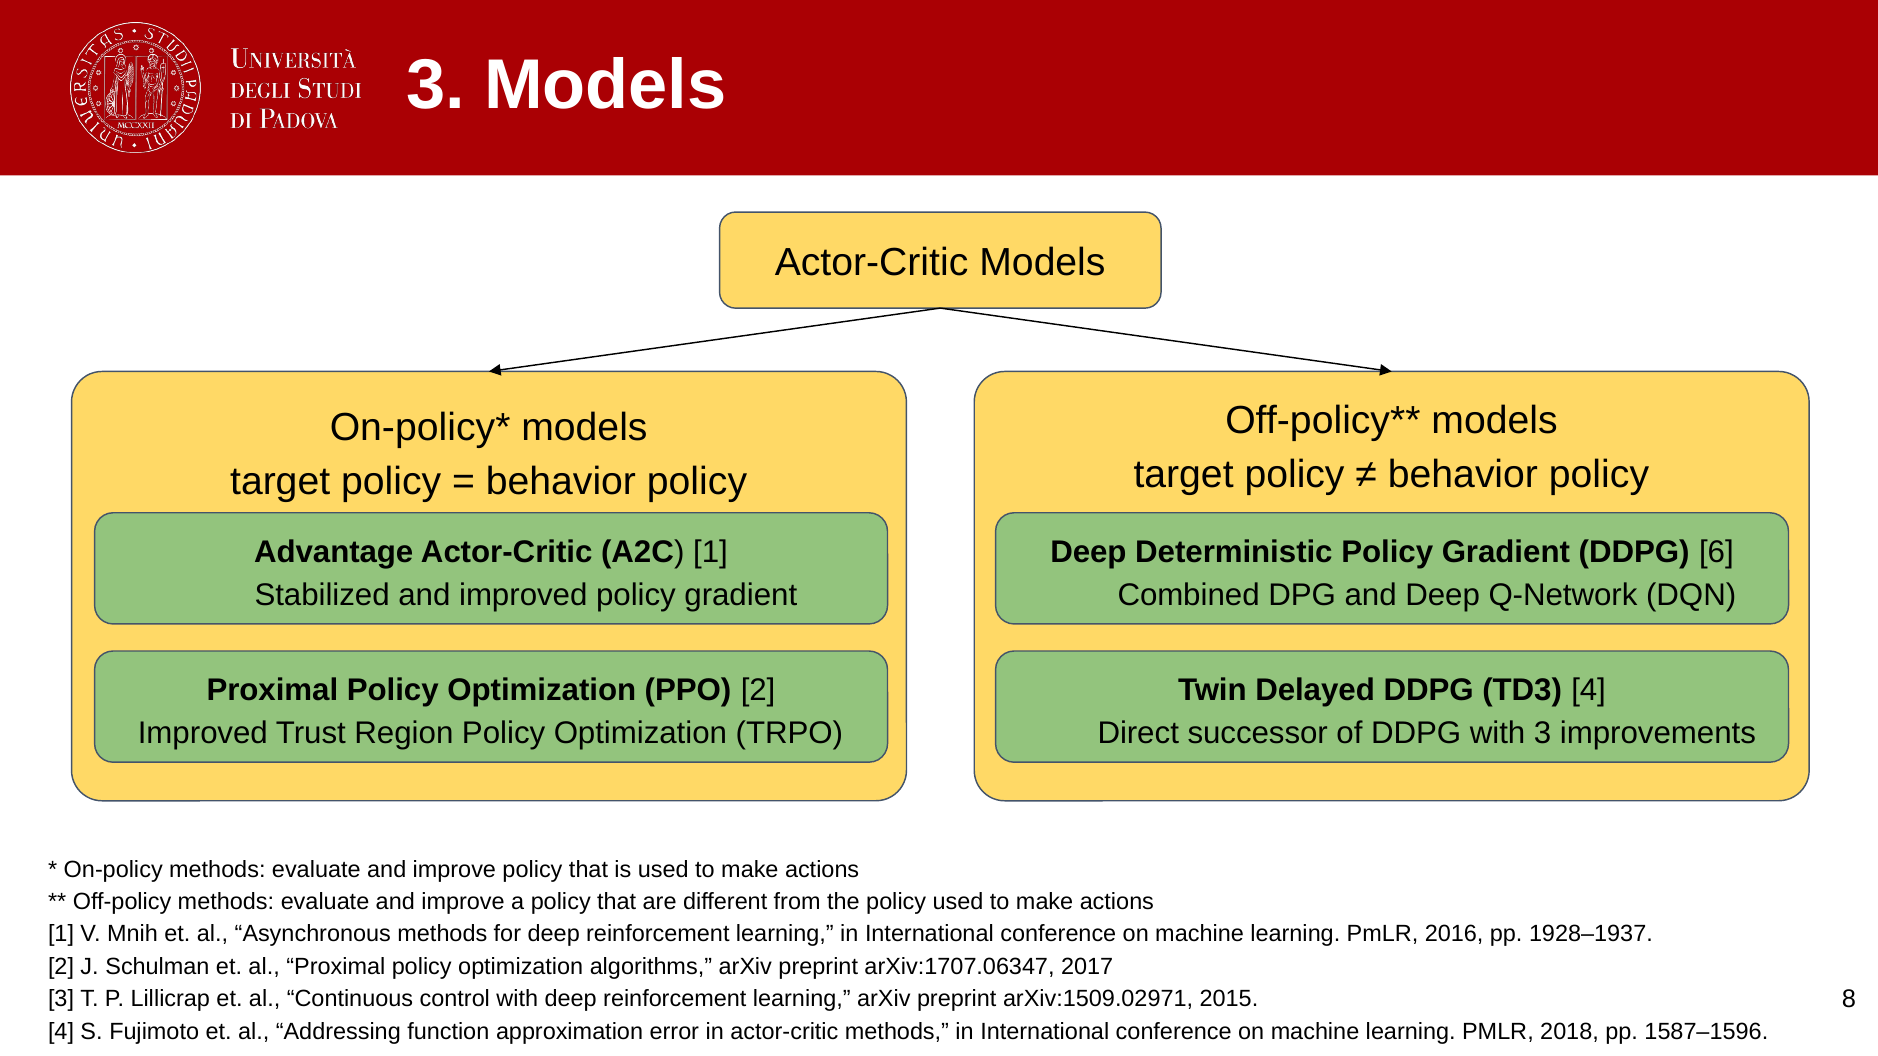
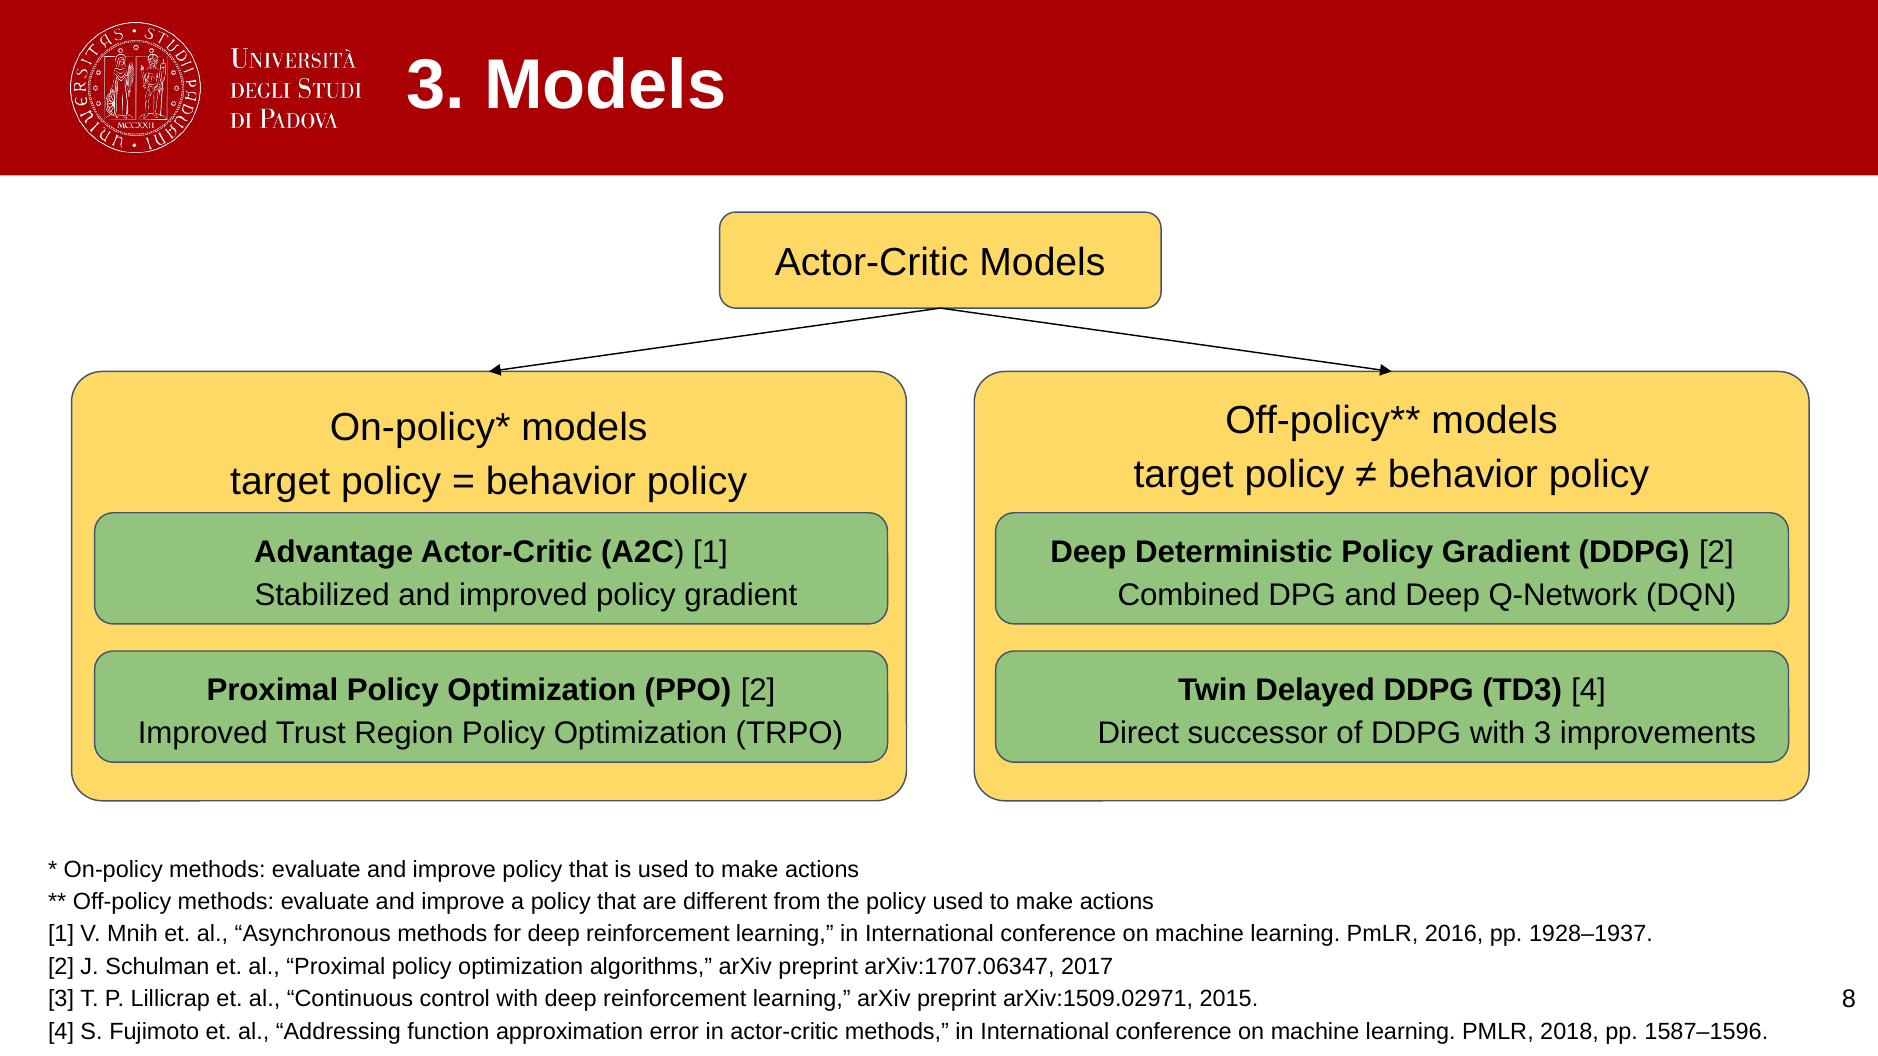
DDPG 6: 6 -> 2 (1716, 552)
